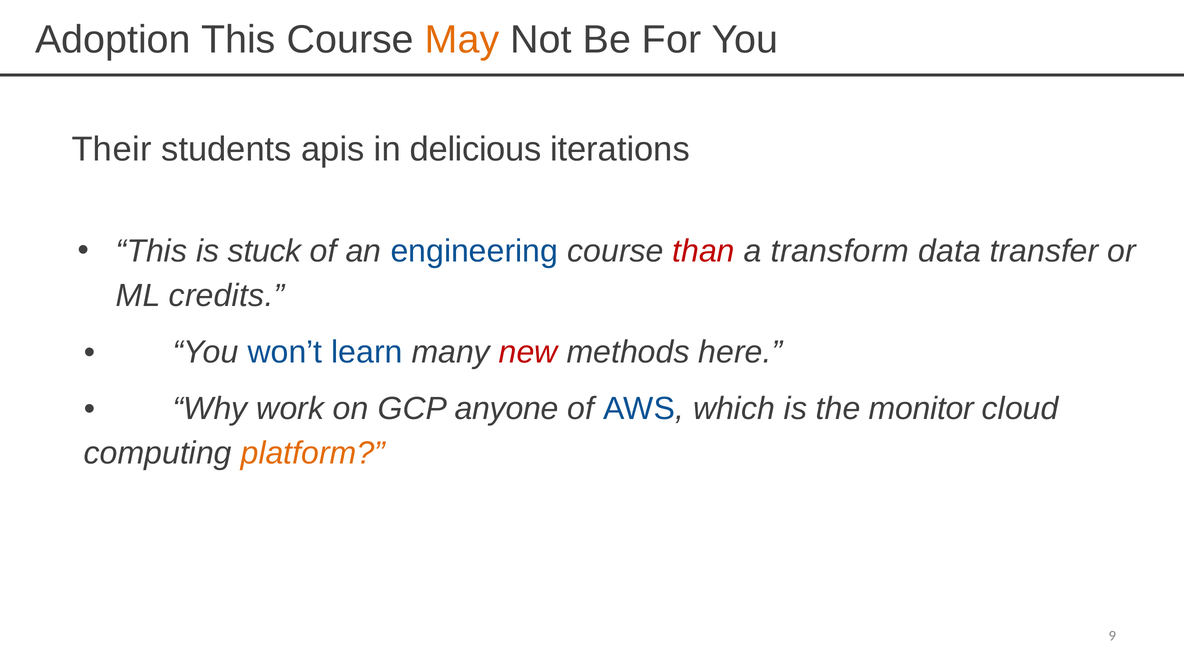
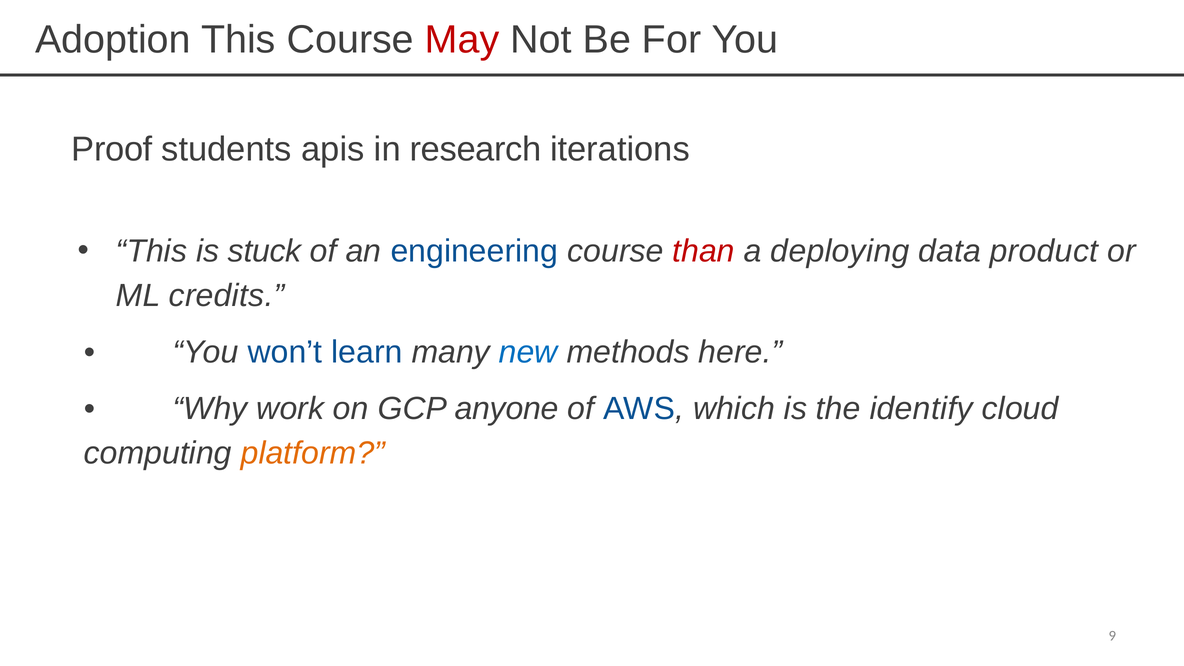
May colour: orange -> red (462, 40)
Their: Their -> Proof (112, 149)
delicious: delicious -> research (476, 149)
transform: transform -> deploying (840, 251)
transfer: transfer -> product (1044, 251)
new colour: red -> blue (528, 352)
monitor: monitor -> identify (921, 409)
